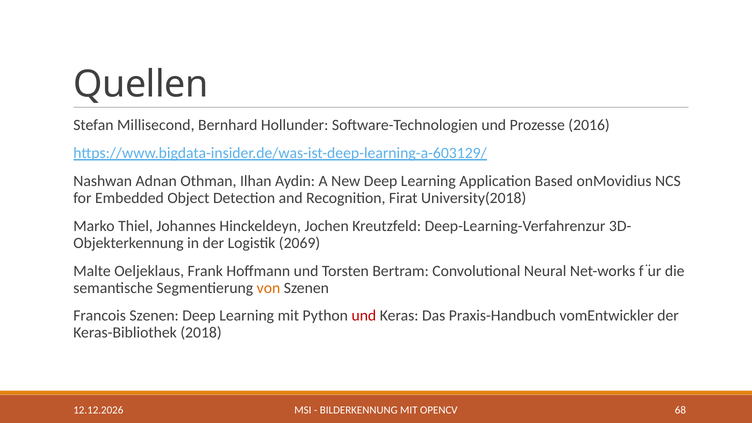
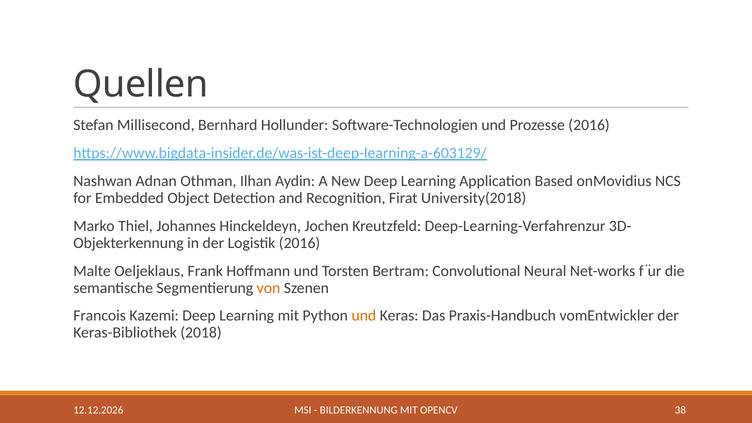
Logistik 2069: 2069 -> 2016 (300, 243)
Francois Szenen: Szenen -> Kazemi (154, 316)
und colour: red -> orange (364, 316)
68: 68 -> 38 (680, 410)
